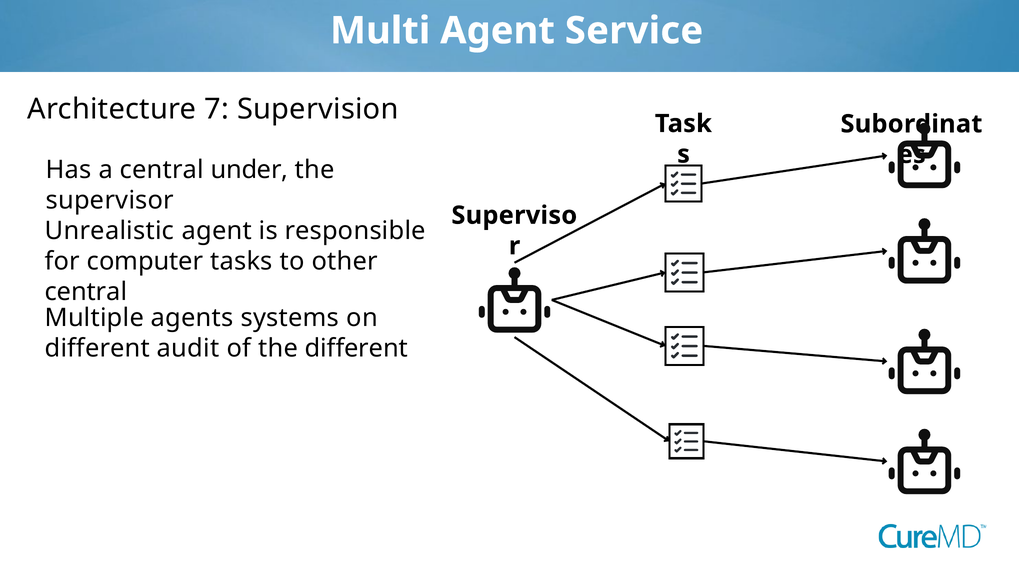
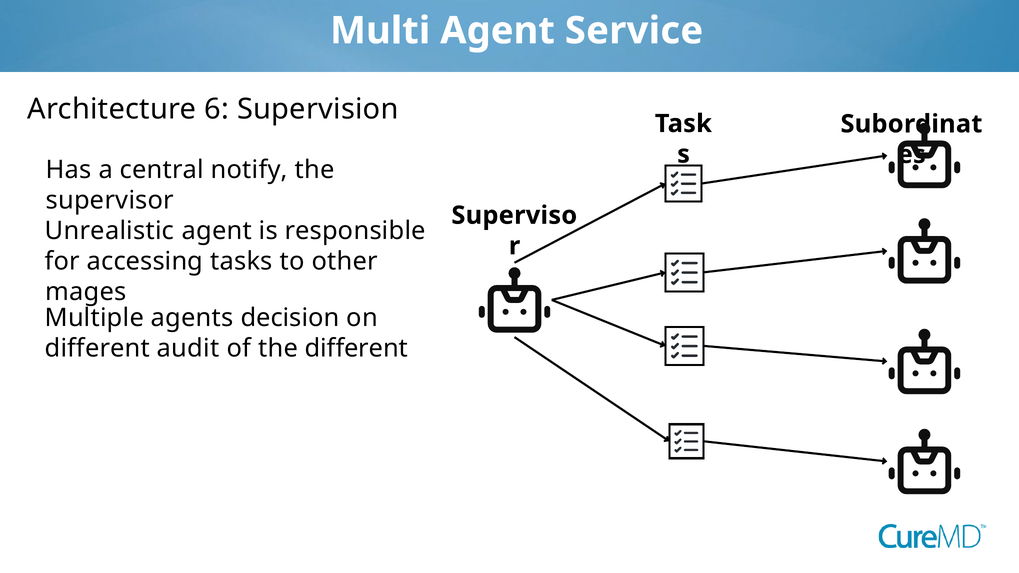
7: 7 -> 6 (217, 109)
under: under -> notify (249, 170)
computer: computer -> accessing (145, 261)
central: central -> mages (86, 292)
systems: systems -> decision (290, 318)
